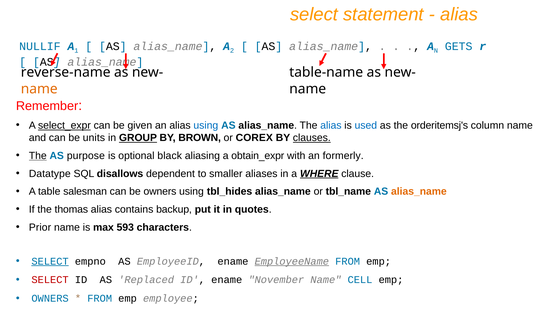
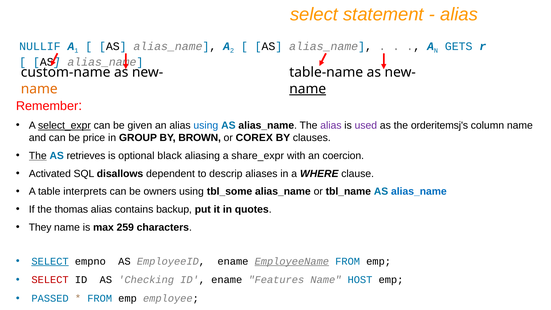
reverse-name: reverse-name -> custom-name (66, 72)
name underline: none -> present (308, 89)
alias colour: blue -> purple (331, 125)
used colour: blue -> purple (366, 125)
units: units -> price (94, 138)
GROUP underline: present -> none (138, 138)
clauses underline: present -> none (312, 138)
purpose: purpose -> retrieves (86, 156)
obtain_expr: obtain_expr -> share_expr (258, 156)
formerly: formerly -> coercion (343, 156)
Datatype: Datatype -> Activated (50, 174)
smaller: smaller -> descrip (226, 174)
WHERE underline: present -> none (319, 174)
salesman: salesman -> interprets (85, 191)
tbl_hides: tbl_hides -> tbl_some (230, 191)
alias_name colour: orange -> blue (419, 191)
Prior: Prior -> They (40, 227)
593: 593 -> 259 (125, 227)
Replaced: Replaced -> Checking (146, 280)
November: November -> Features (276, 280)
CELL: CELL -> HOST (360, 280)
OWNERS: OWNERS -> PASSED (50, 298)
